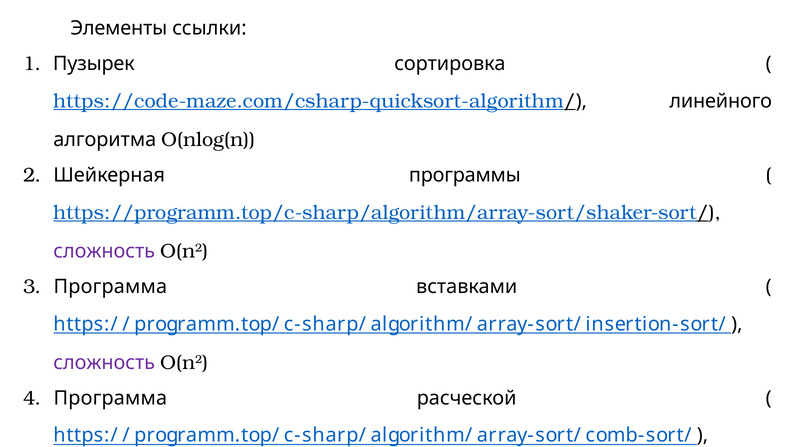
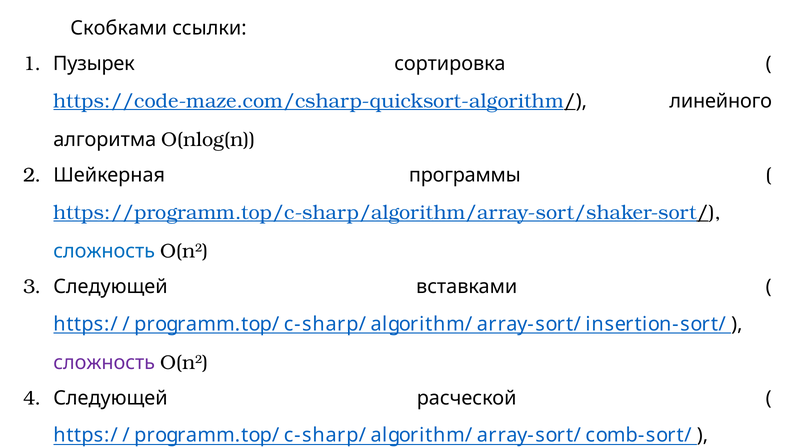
Элементы: Элементы -> Скобками (119, 28)
сложность colour: purple -> blue (104, 251)
Программа: Программа -> Следующей (110, 287)
Программа: Программа -> Следующей (110, 398)
